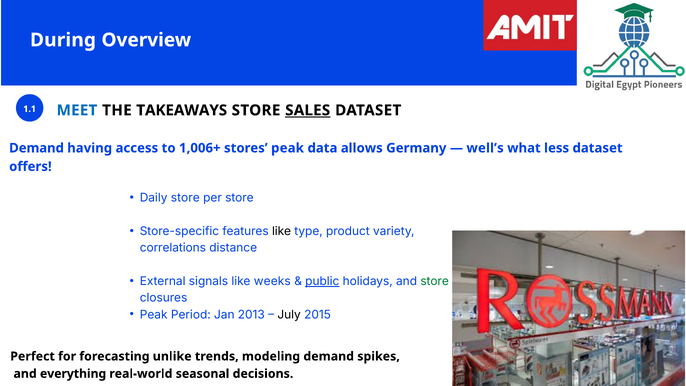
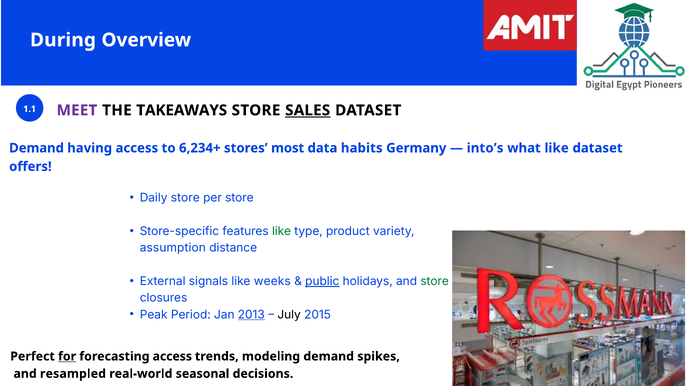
MEET colour: blue -> purple (77, 110)
1,006+: 1,006+ -> 6,234+ (200, 148)
stores peak: peak -> most (288, 148)
allows: allows -> habits (362, 148)
well’s: well’s -> into’s (485, 148)
what less: less -> like (557, 148)
like colour: black -> green (282, 231)
correlations: correlations -> assumption (173, 248)
2013 underline: none -> present (251, 315)
for underline: none -> present (67, 356)
forecasting unlike: unlike -> access (172, 356)
everything: everything -> resampled (73, 374)
